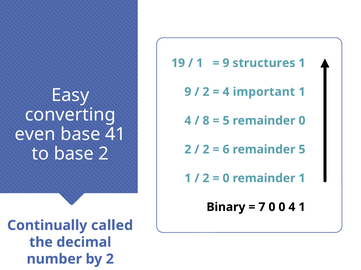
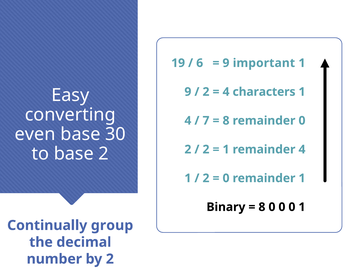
1: 1 -> 6 (200, 63)
structures: structures -> important (264, 63)
important: important -> characters (264, 92)
8: 8 -> 7 (206, 121)
5: 5 -> 8 (226, 121)
41: 41 -> 30 (115, 135)
6: 6 -> 1 (226, 150)
remainder 5: 5 -> 4 (302, 150)
7: 7 -> 8 (262, 208)
0 0 4: 4 -> 0 (292, 208)
called: called -> group (112, 226)
